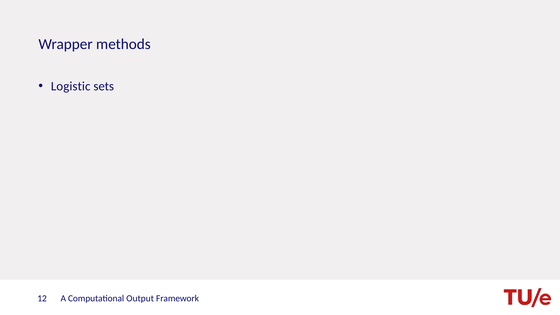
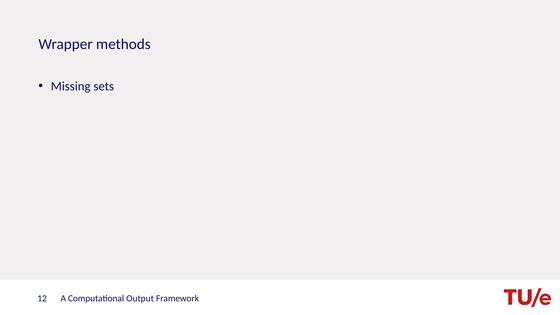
Logistic: Logistic -> Missing (71, 86)
